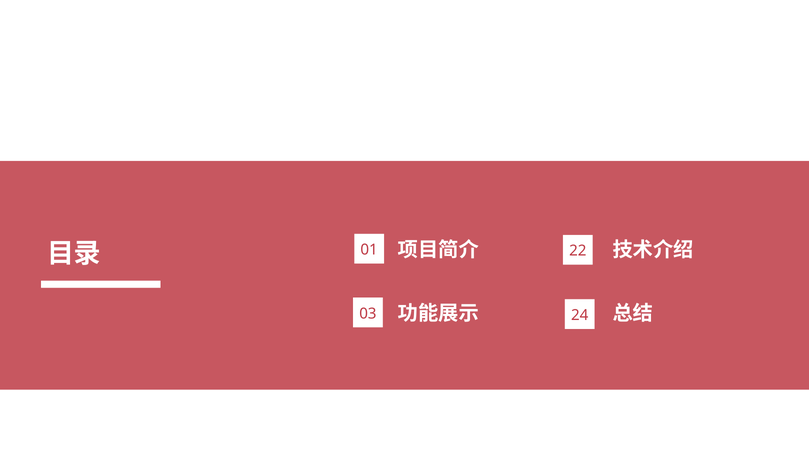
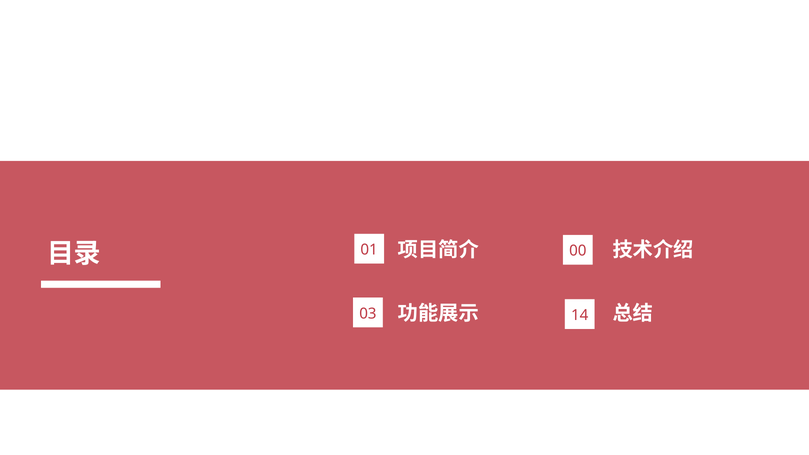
22: 22 -> 00 (578, 251)
24: 24 -> 14 (580, 315)
